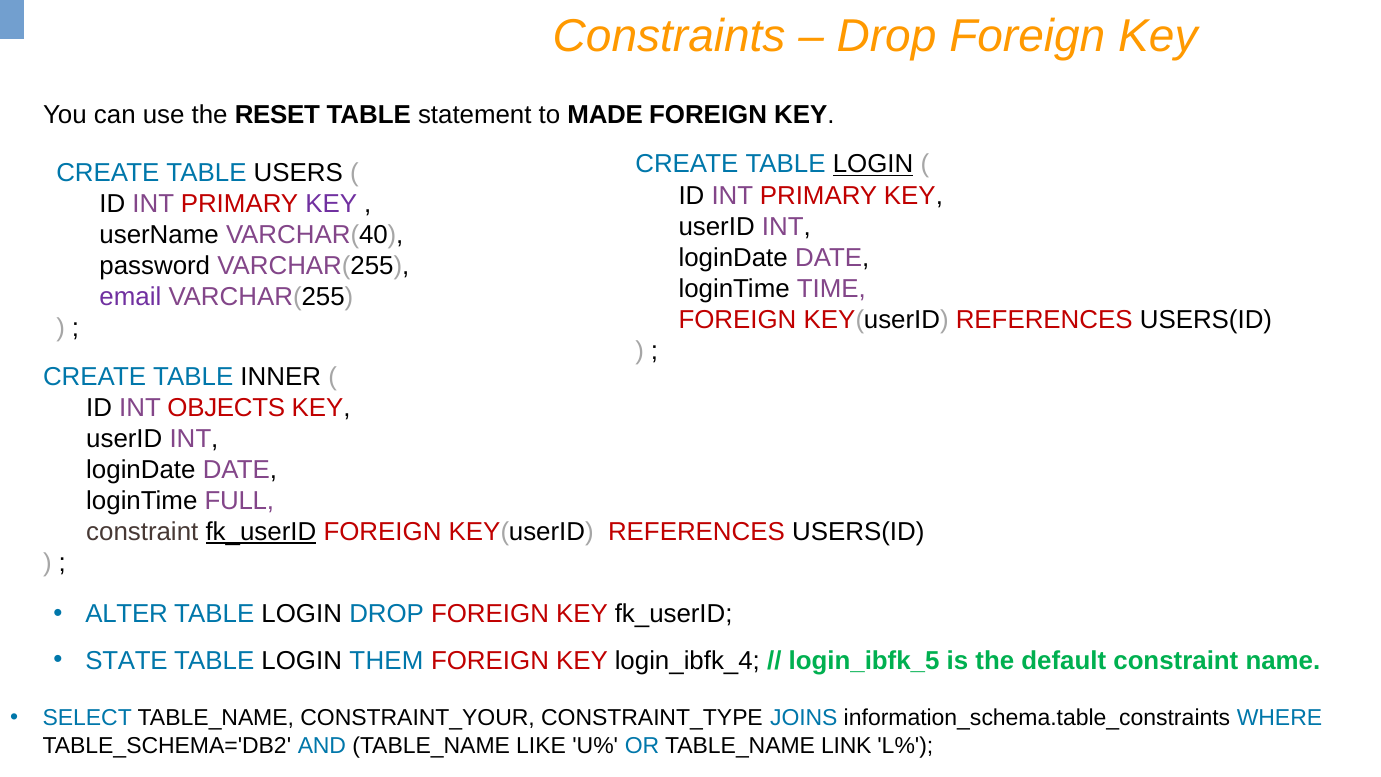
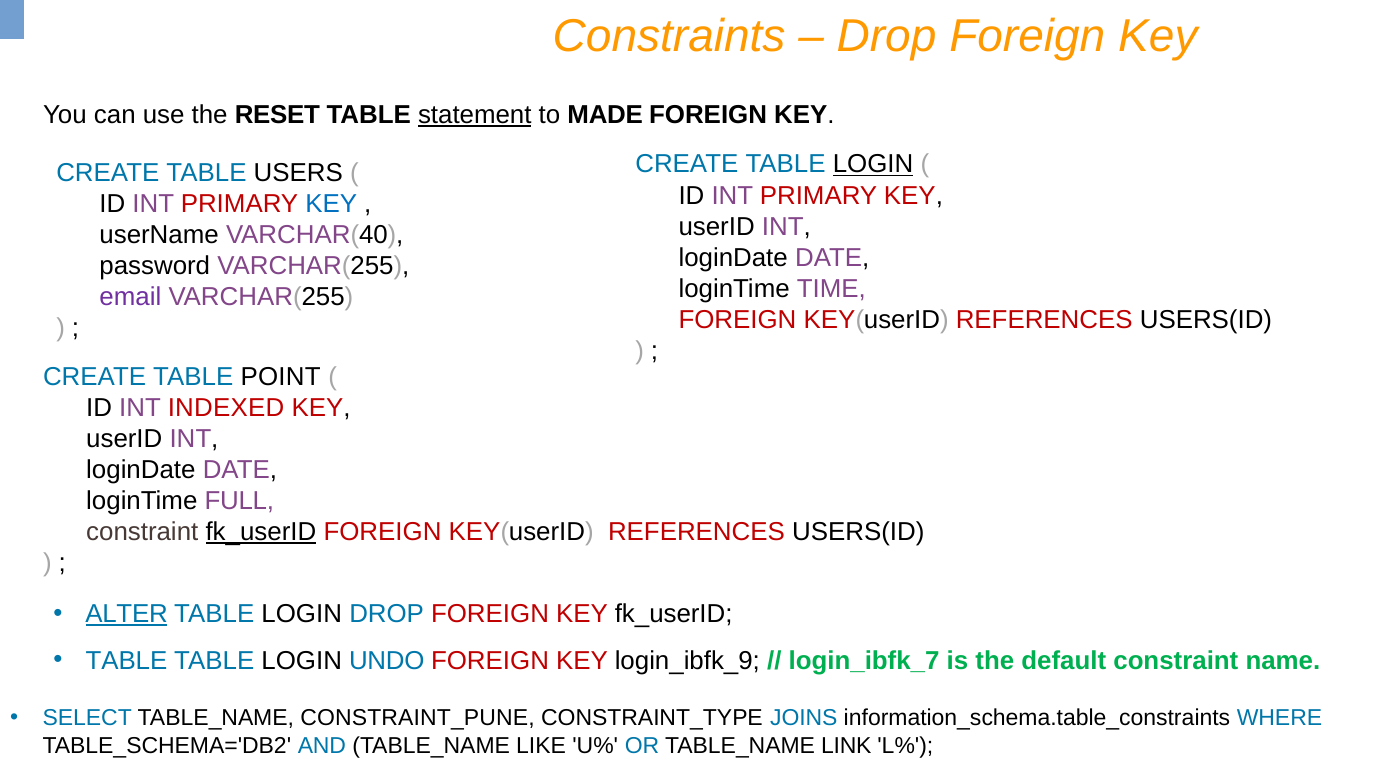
statement underline: none -> present (475, 115)
KEY colour: purple -> blue (331, 204)
INNER: INNER -> POINT (281, 376)
OBJECTS: OBJECTS -> INDEXED (226, 408)
ALTER underline: none -> present (127, 614)
STATE: STATE -> TABLE (126, 661)
THEM: THEM -> UNDO (387, 661)
login_ibfk_4: login_ibfk_4 -> login_ibfk_9 (687, 661)
login_ibfk_5: login_ibfk_5 -> login_ibfk_7 (864, 661)
CONSTRAINT_YOUR: CONSTRAINT_YOUR -> CONSTRAINT_PUNE (418, 718)
